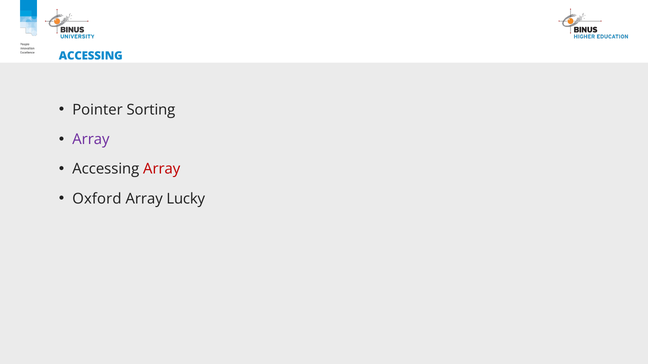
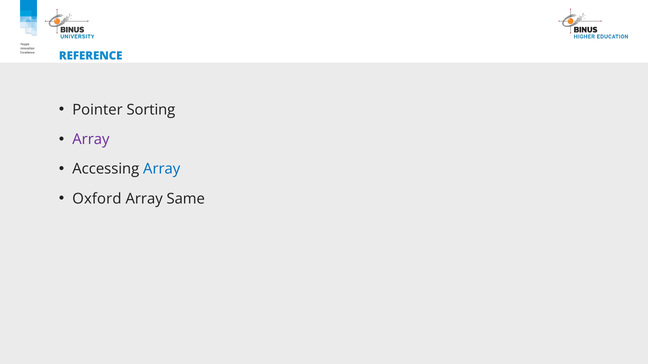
ACCESSING: ACCESSING -> REFERENCE (91, 56)
Array colour: red -> blue (162, 169)
Lucky: Lucky -> Same (186, 199)
